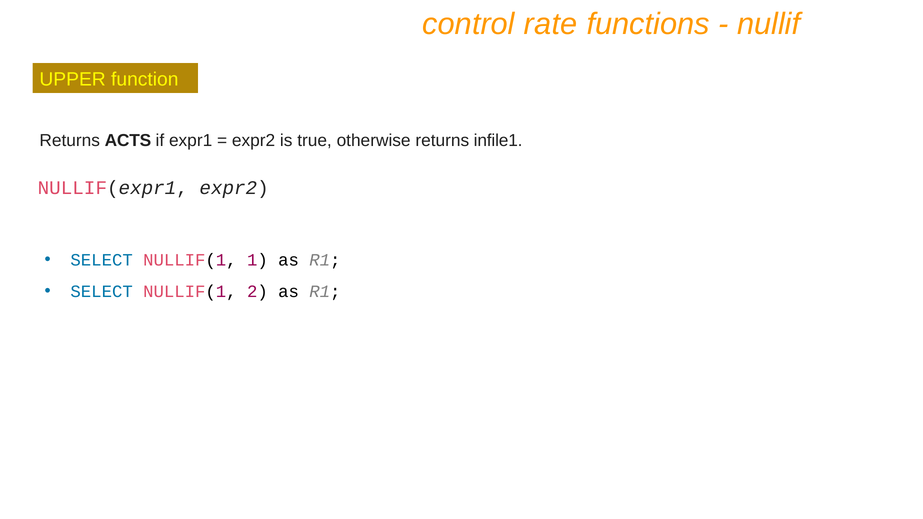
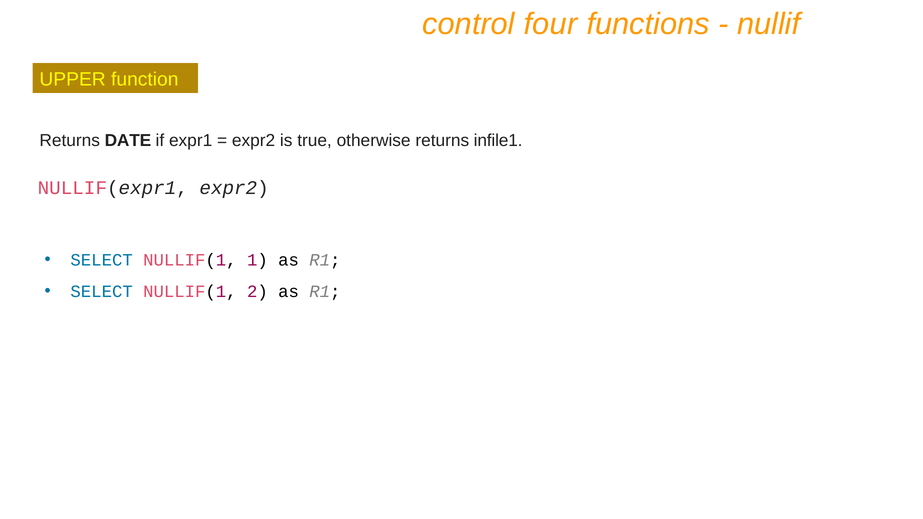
rate: rate -> four (551, 24)
ACTS: ACTS -> DATE (128, 141)
